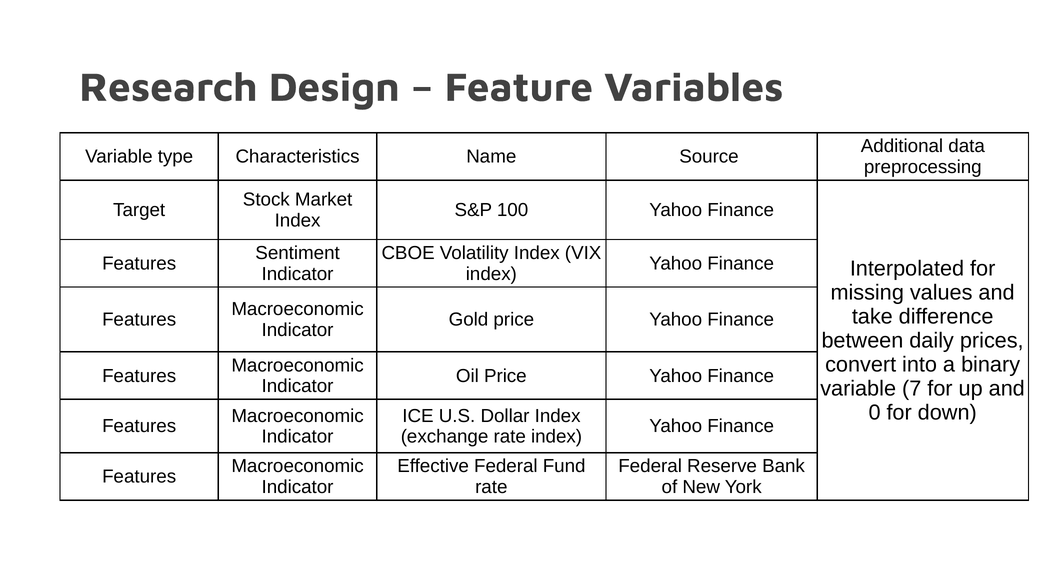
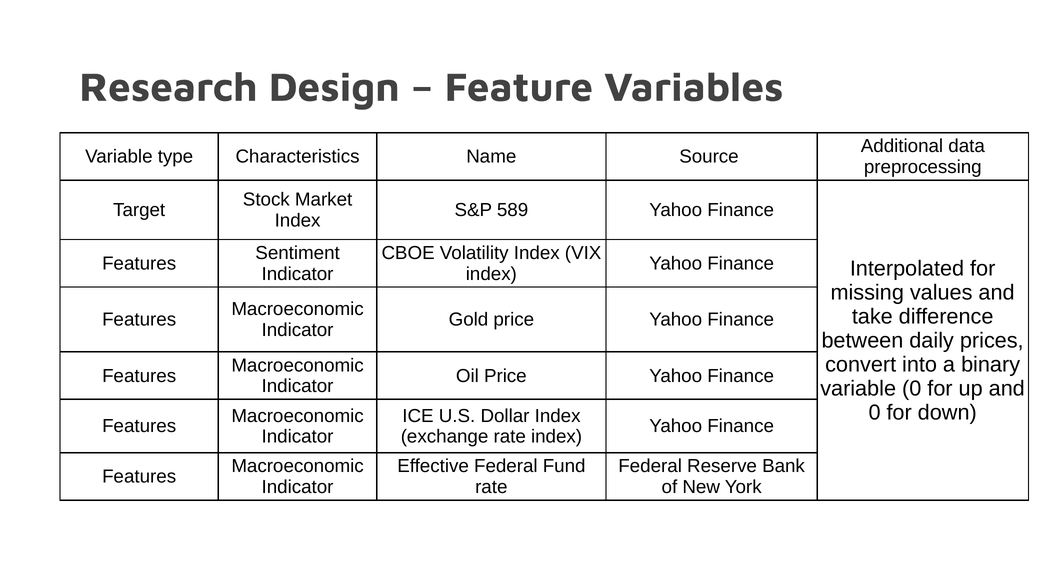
100: 100 -> 589 (513, 210)
variable 7: 7 -> 0 (912, 389)
